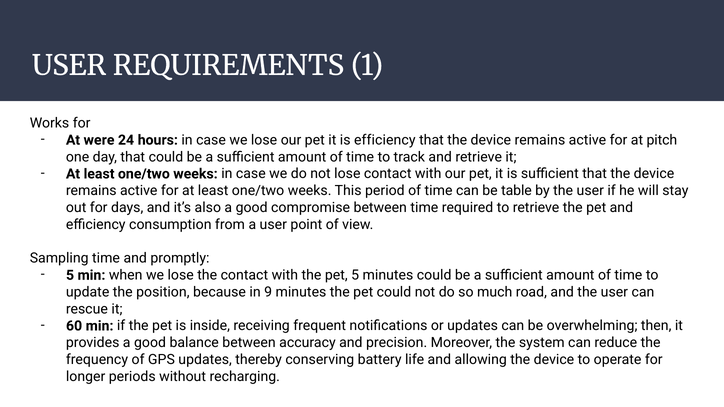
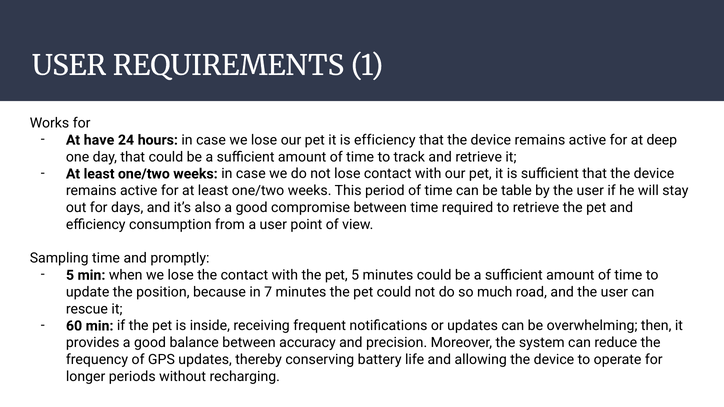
were: were -> have (99, 140)
pitch: pitch -> deep (662, 140)
9: 9 -> 7 (268, 292)
